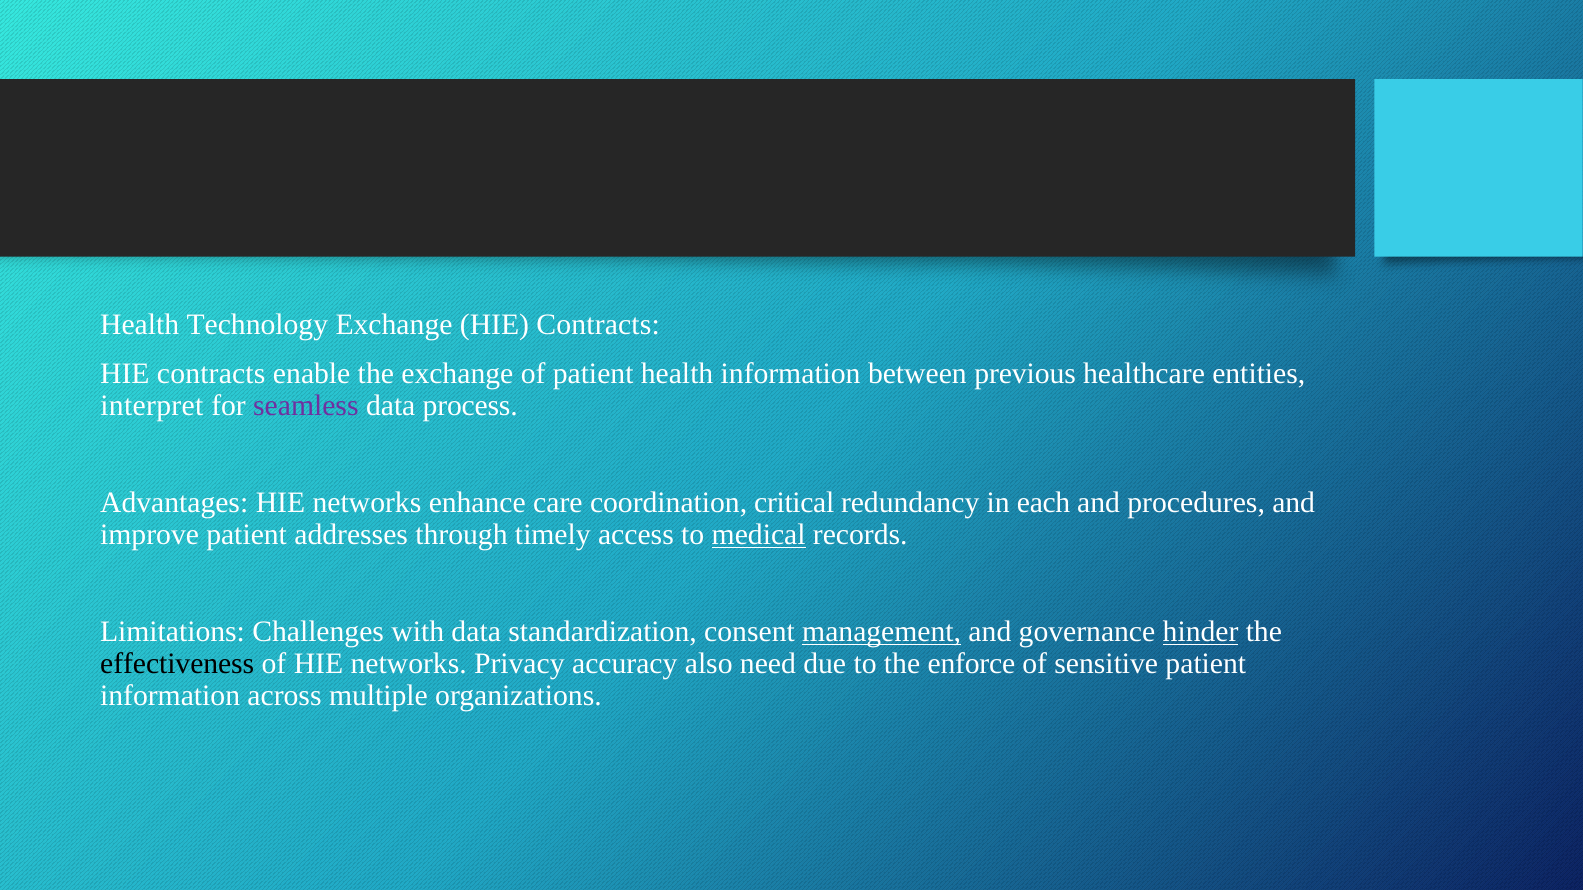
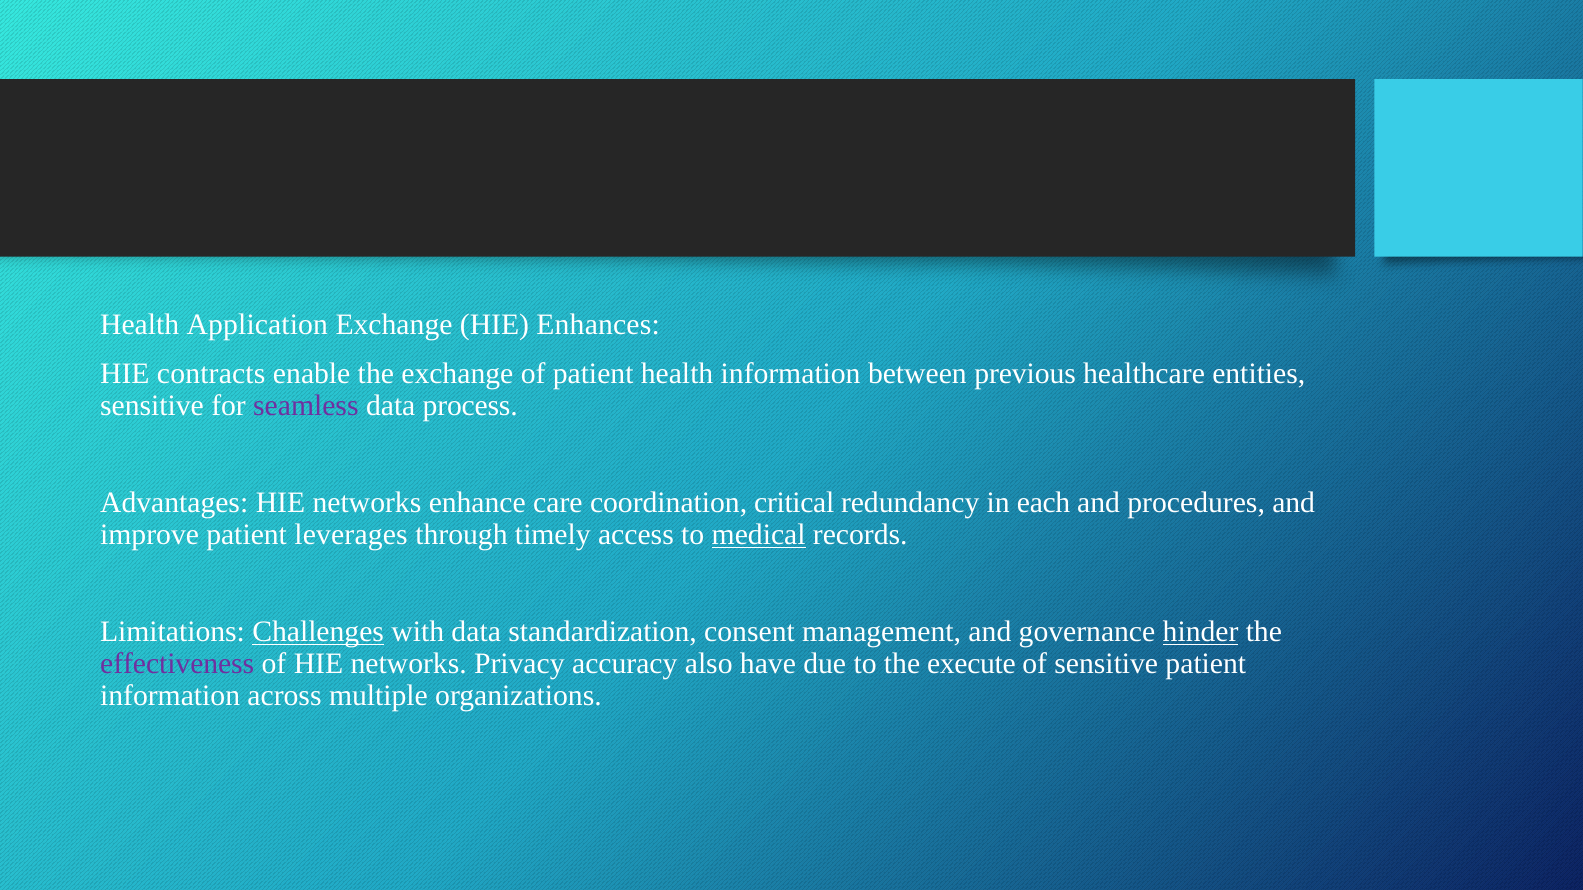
Technology: Technology -> Application (257, 325)
Exchange HIE Contracts: Contracts -> Enhances (598, 325)
interpret: interpret -> sensitive (152, 406)
addresses: addresses -> leverages (351, 535)
Challenges underline: none -> present (318, 632)
management underline: present -> none (882, 632)
effectiveness colour: black -> purple (177, 664)
need: need -> have (768, 664)
enforce: enforce -> execute (971, 664)
